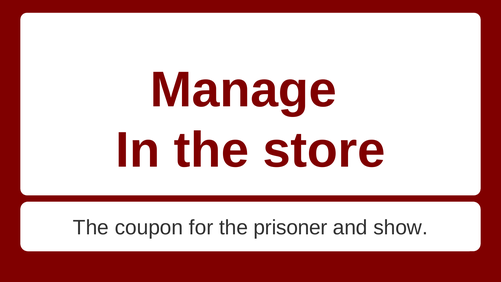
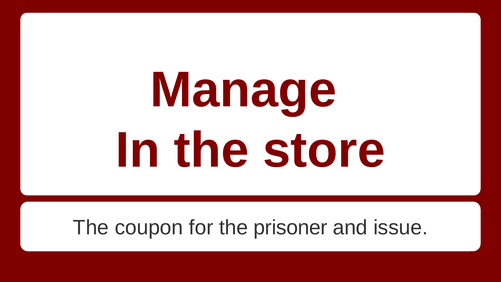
show: show -> issue (401, 228)
